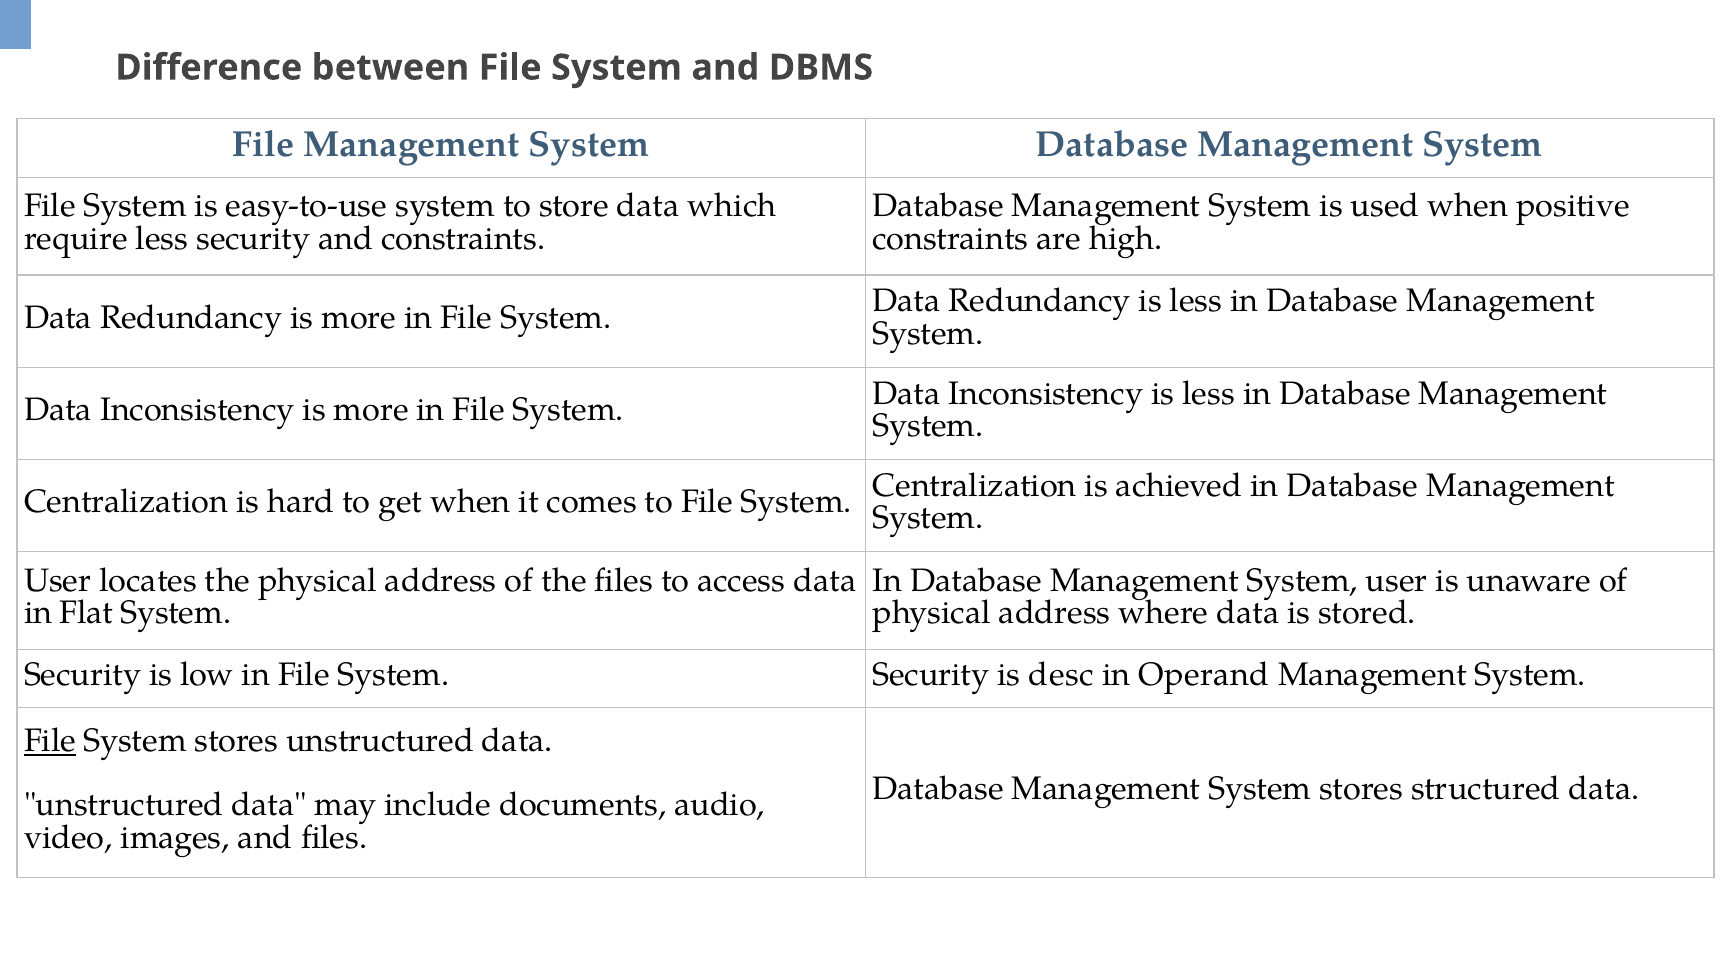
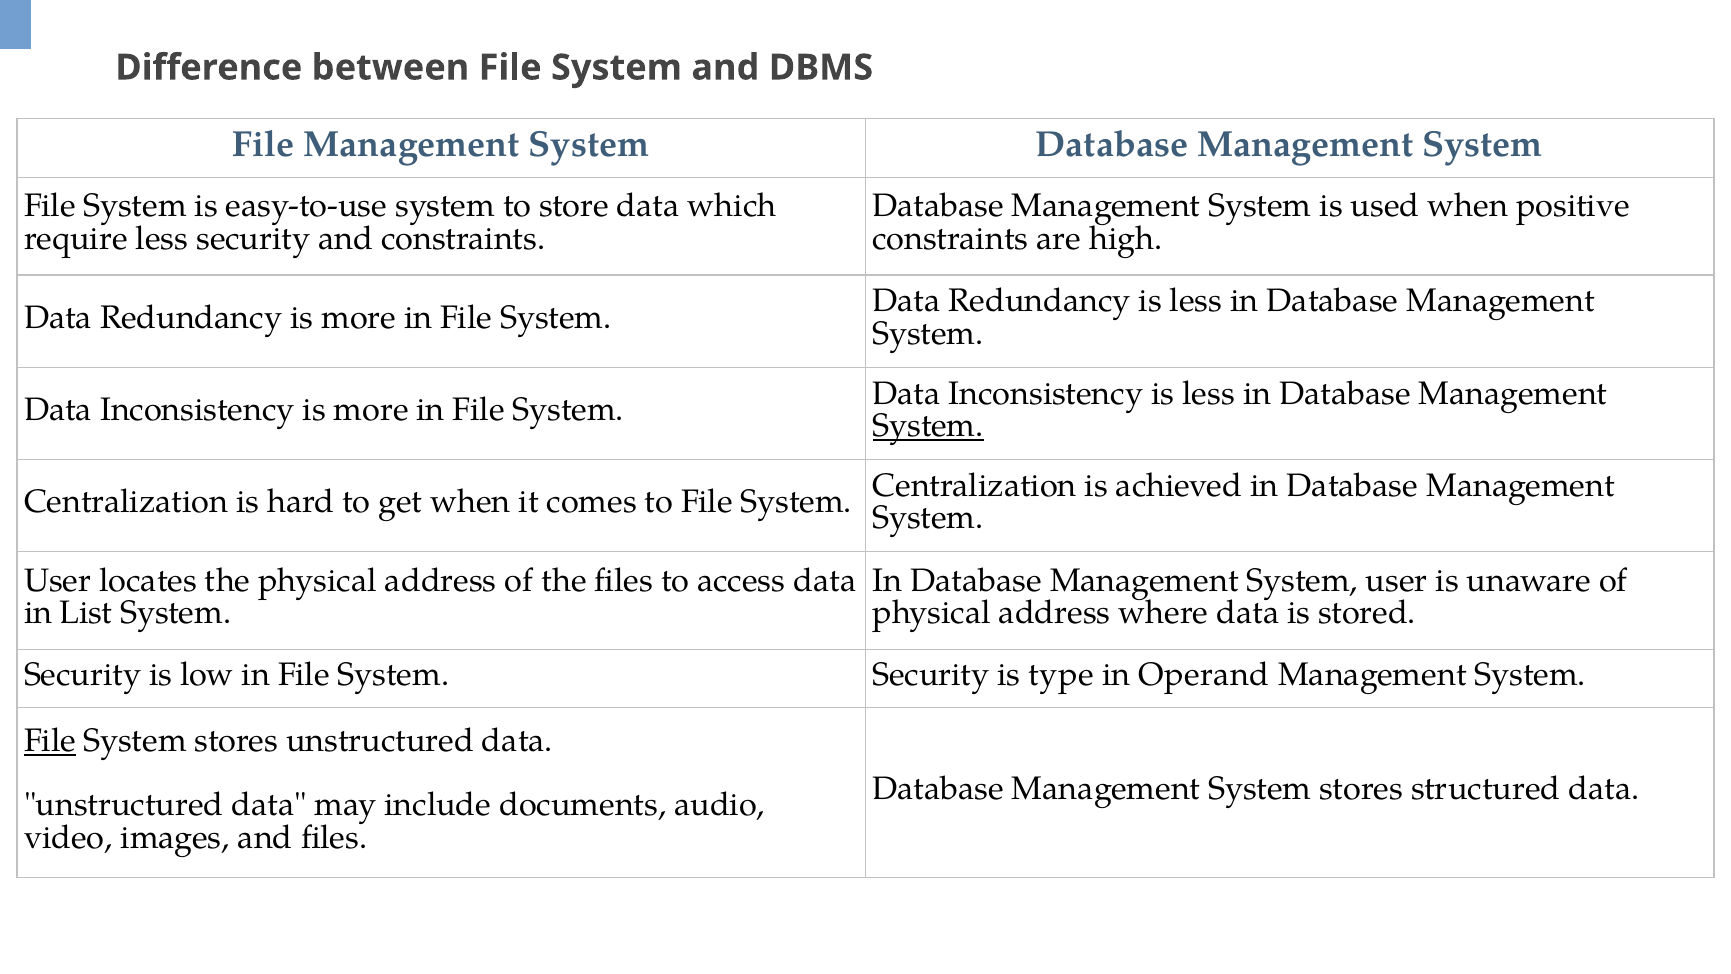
System underline: none -> present (928, 426)
Flat: Flat -> List (86, 613)
desc: desc -> type (1061, 675)
